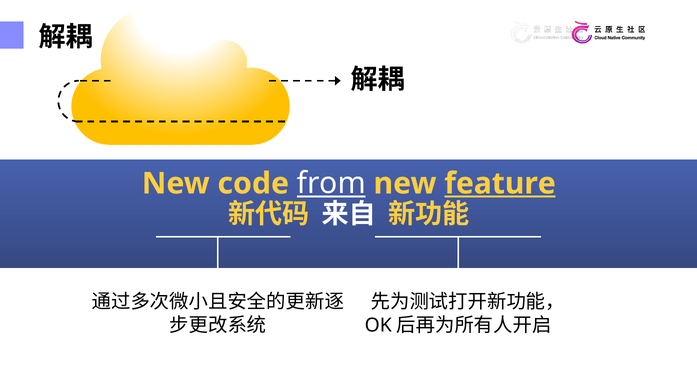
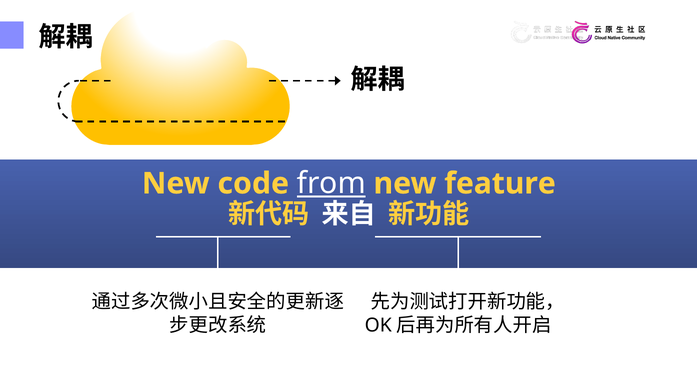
feature underline: present -> none (500, 184)
